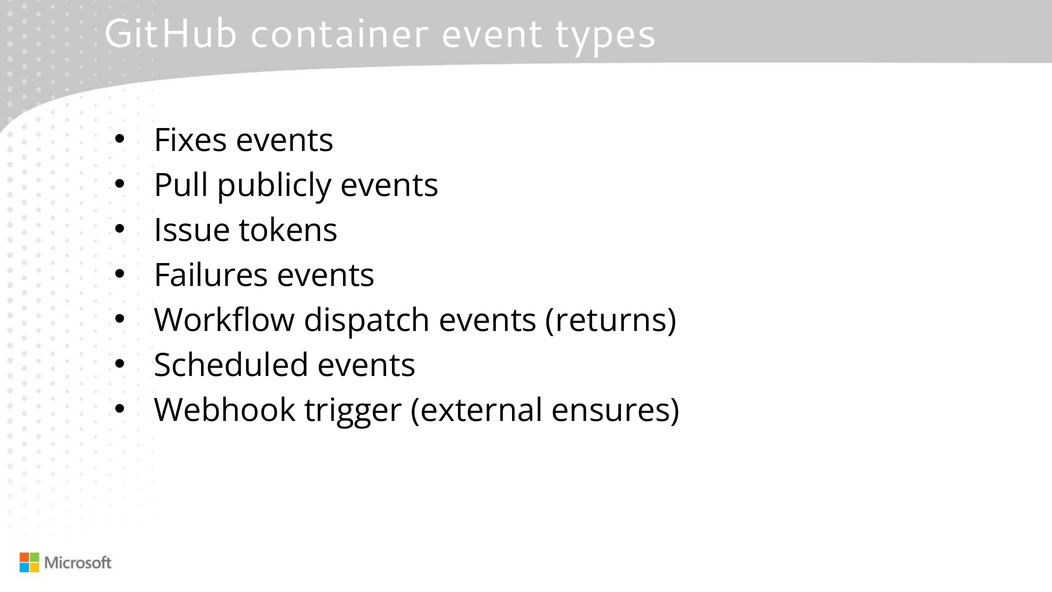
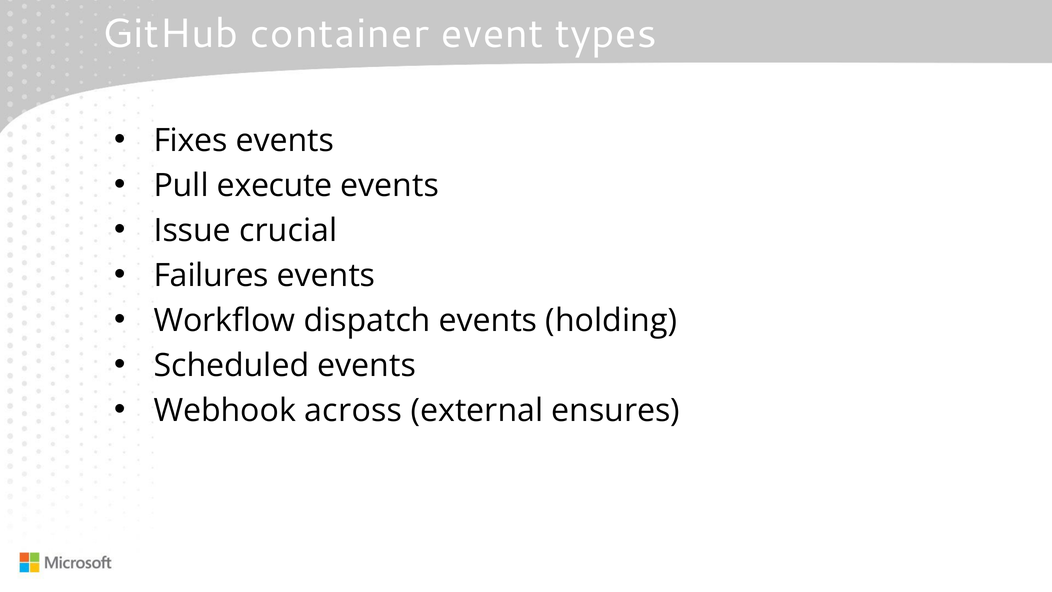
publicly: publicly -> execute (275, 185)
tokens: tokens -> crucial (288, 230)
returns: returns -> holding (611, 320)
trigger: trigger -> across (353, 410)
